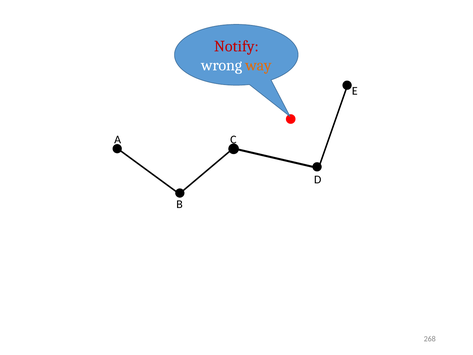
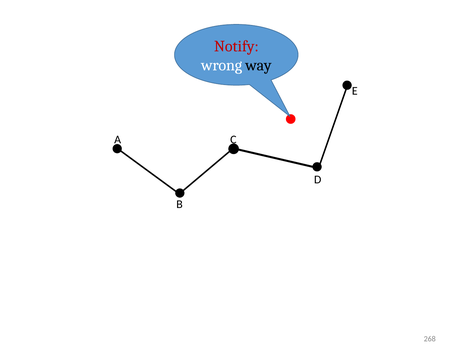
way colour: orange -> black (259, 65)
